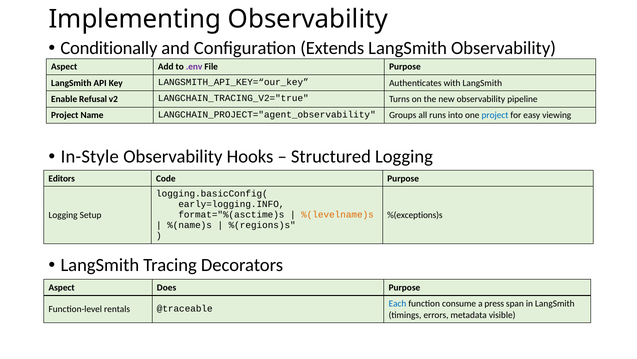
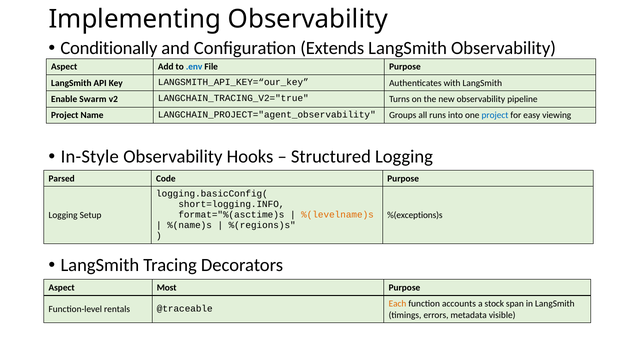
.env colour: purple -> blue (194, 67)
Refusal: Refusal -> Swarm (93, 99)
Editors: Editors -> Parsed (62, 178)
early=logging.INFO: early=logging.INFO -> short=logging.INFO (231, 204)
Does: Does -> Most (167, 287)
Each colour: blue -> orange (397, 303)
consume: consume -> accounts (459, 303)
press: press -> stock (494, 303)
